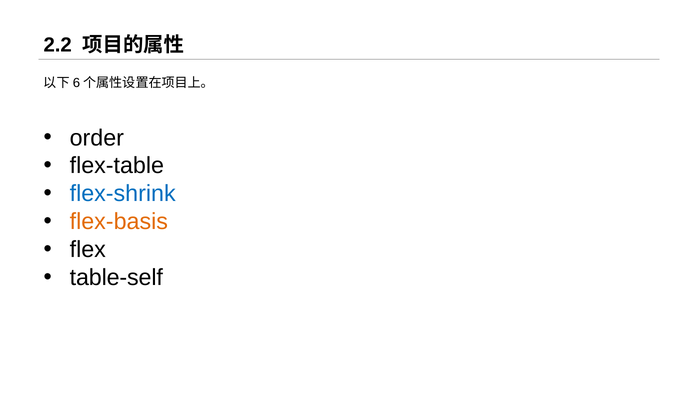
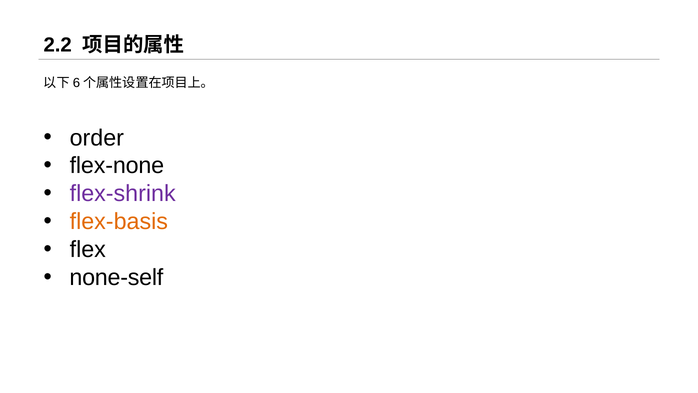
flex-table: flex-table -> flex-none (117, 166)
flex-shrink colour: blue -> purple (123, 194)
table-self: table-self -> none-self (116, 277)
